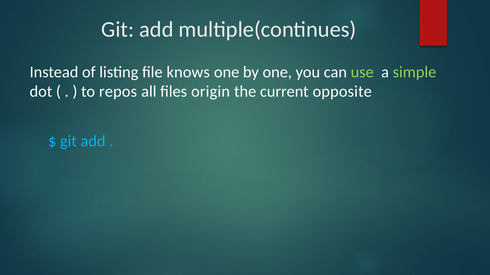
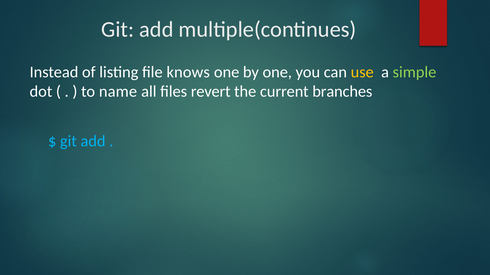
use colour: light green -> yellow (362, 72)
repos: repos -> name (118, 92)
origin: origin -> revert (211, 92)
opposite: opposite -> branches (342, 92)
